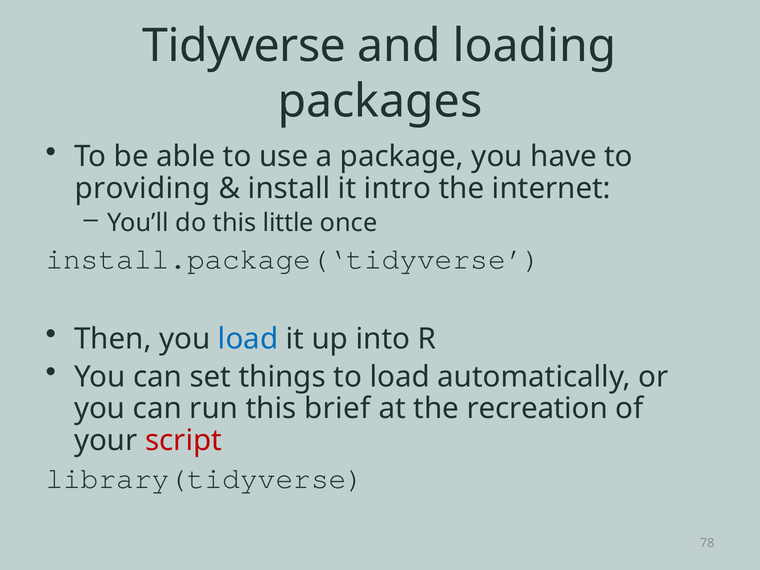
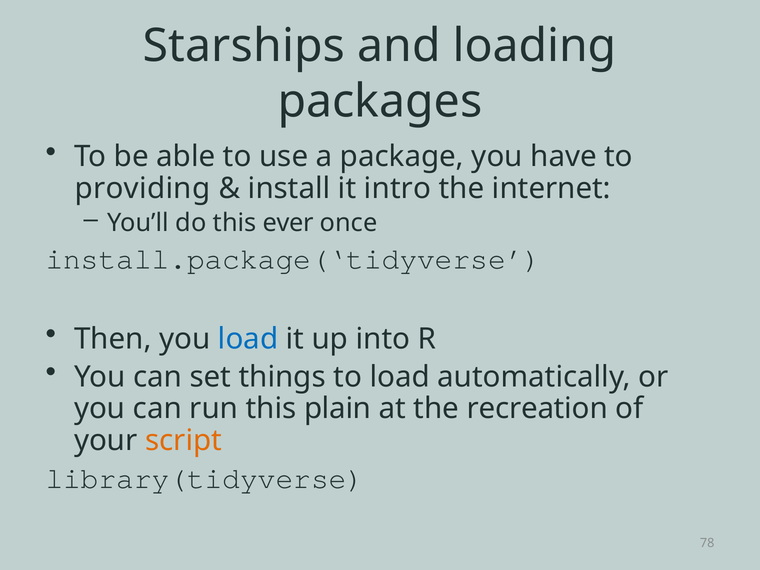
Tidyverse: Tidyverse -> Starships (244, 46)
little: little -> ever (288, 223)
brief: brief -> plain (338, 409)
script colour: red -> orange (183, 441)
